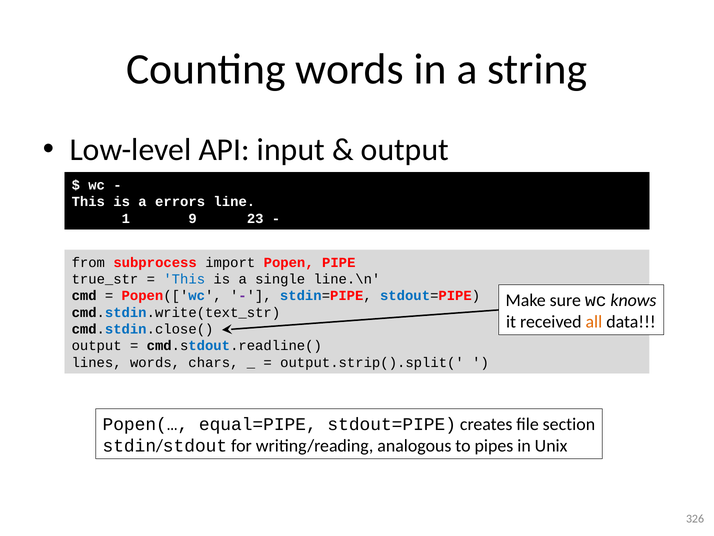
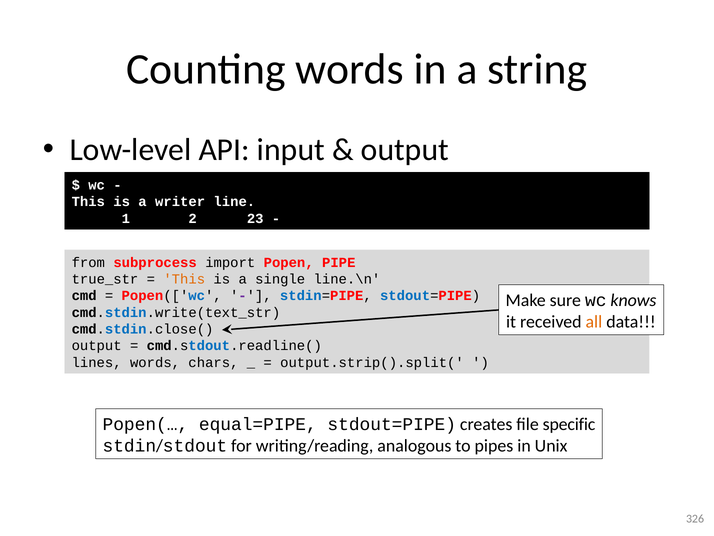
errors: errors -> writer (180, 202)
9: 9 -> 2 (193, 218)
This colour: blue -> orange (184, 279)
section: section -> specific (569, 424)
